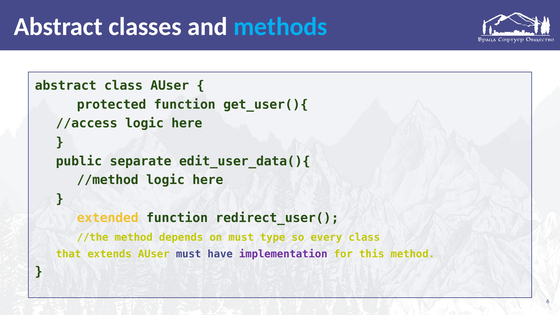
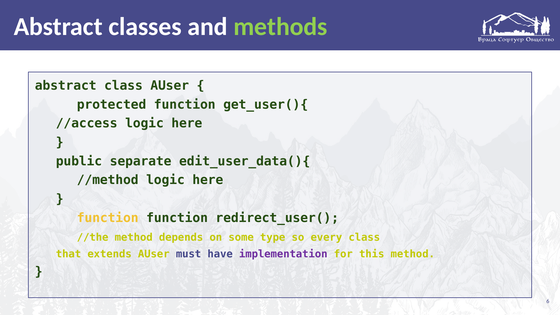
methods colour: light blue -> light green (280, 27)
extended: extended -> function (108, 218)
on must: must -> some (241, 238)
